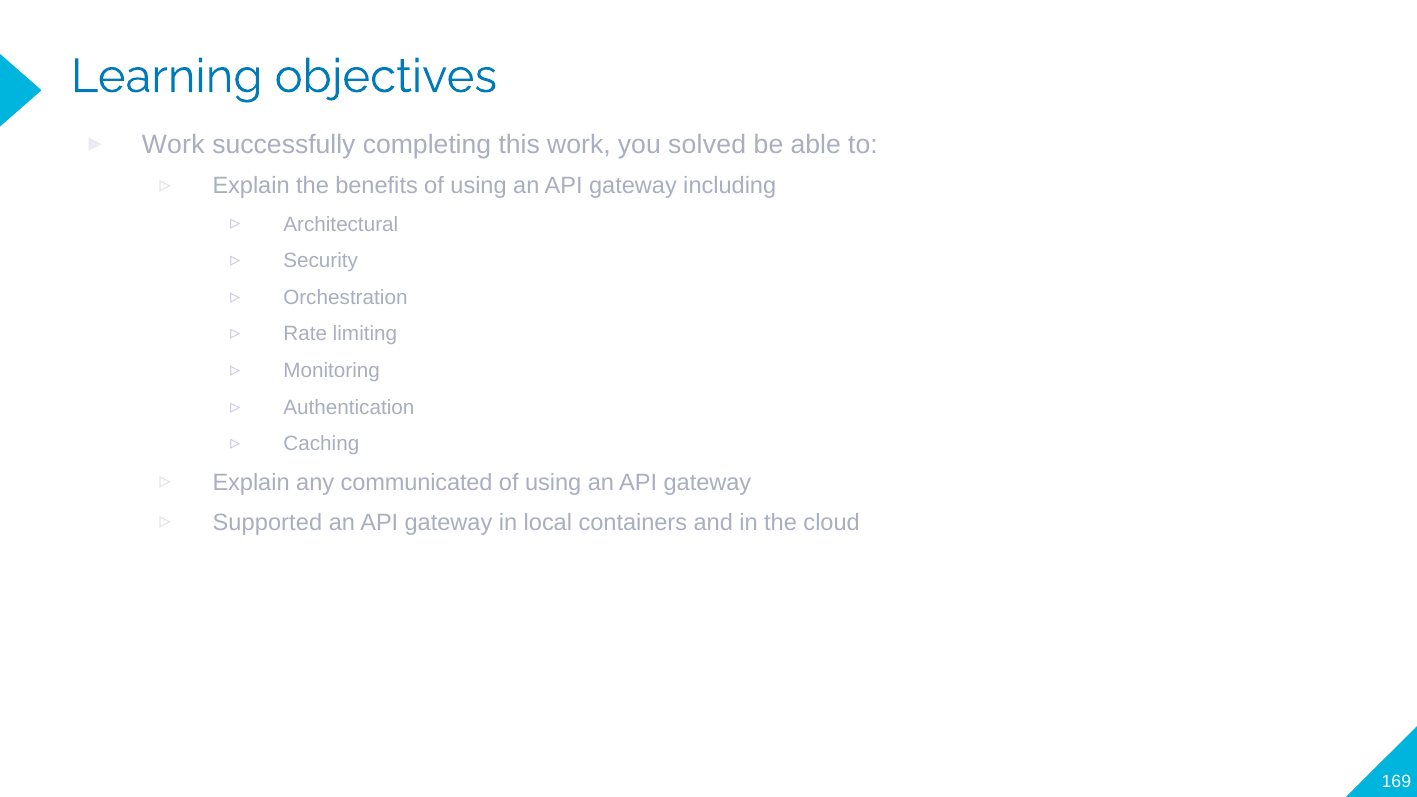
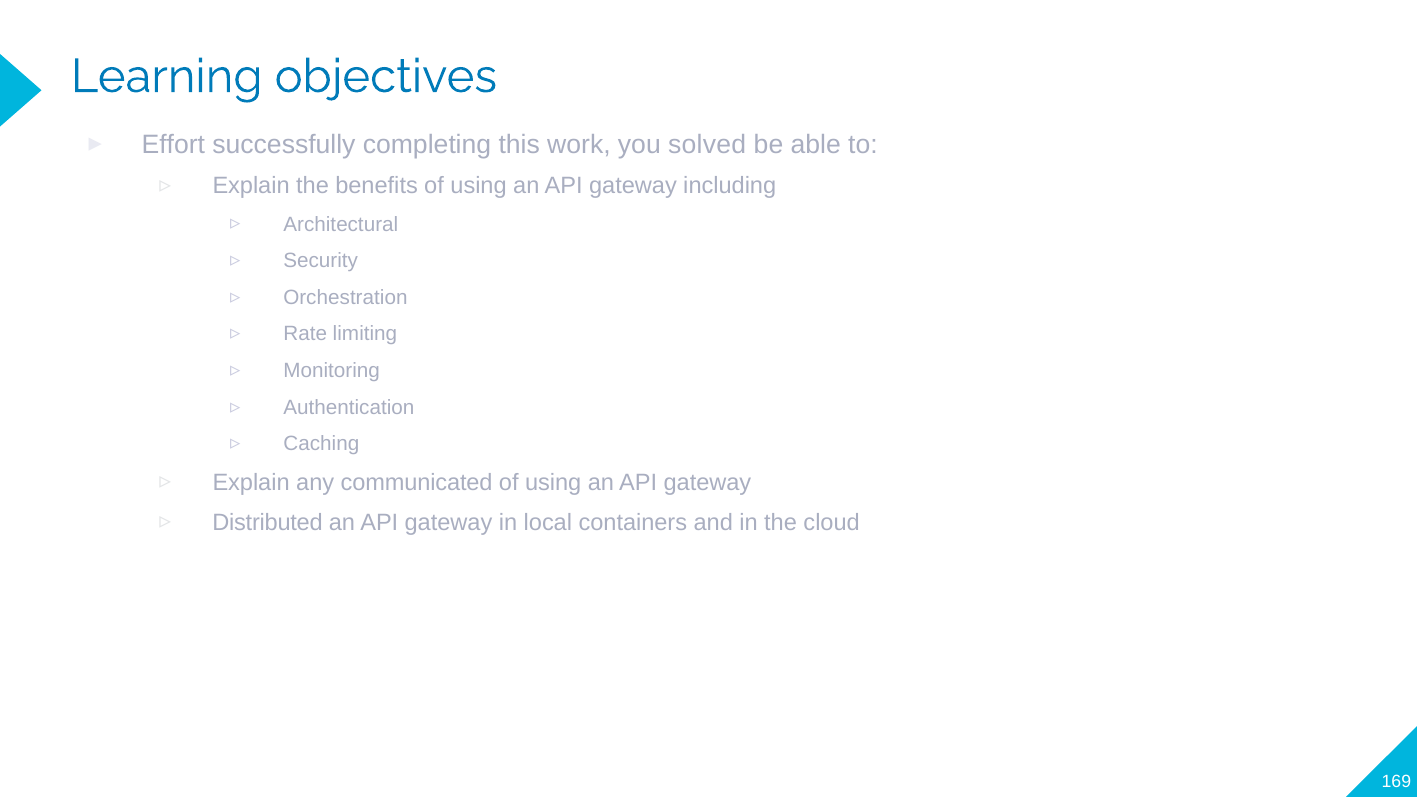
Work: Work -> Effort (173, 144)
Supported: Supported -> Distributed (268, 523)
